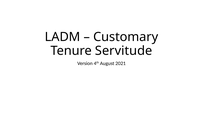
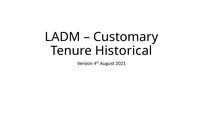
Servitude: Servitude -> Historical (124, 51)
